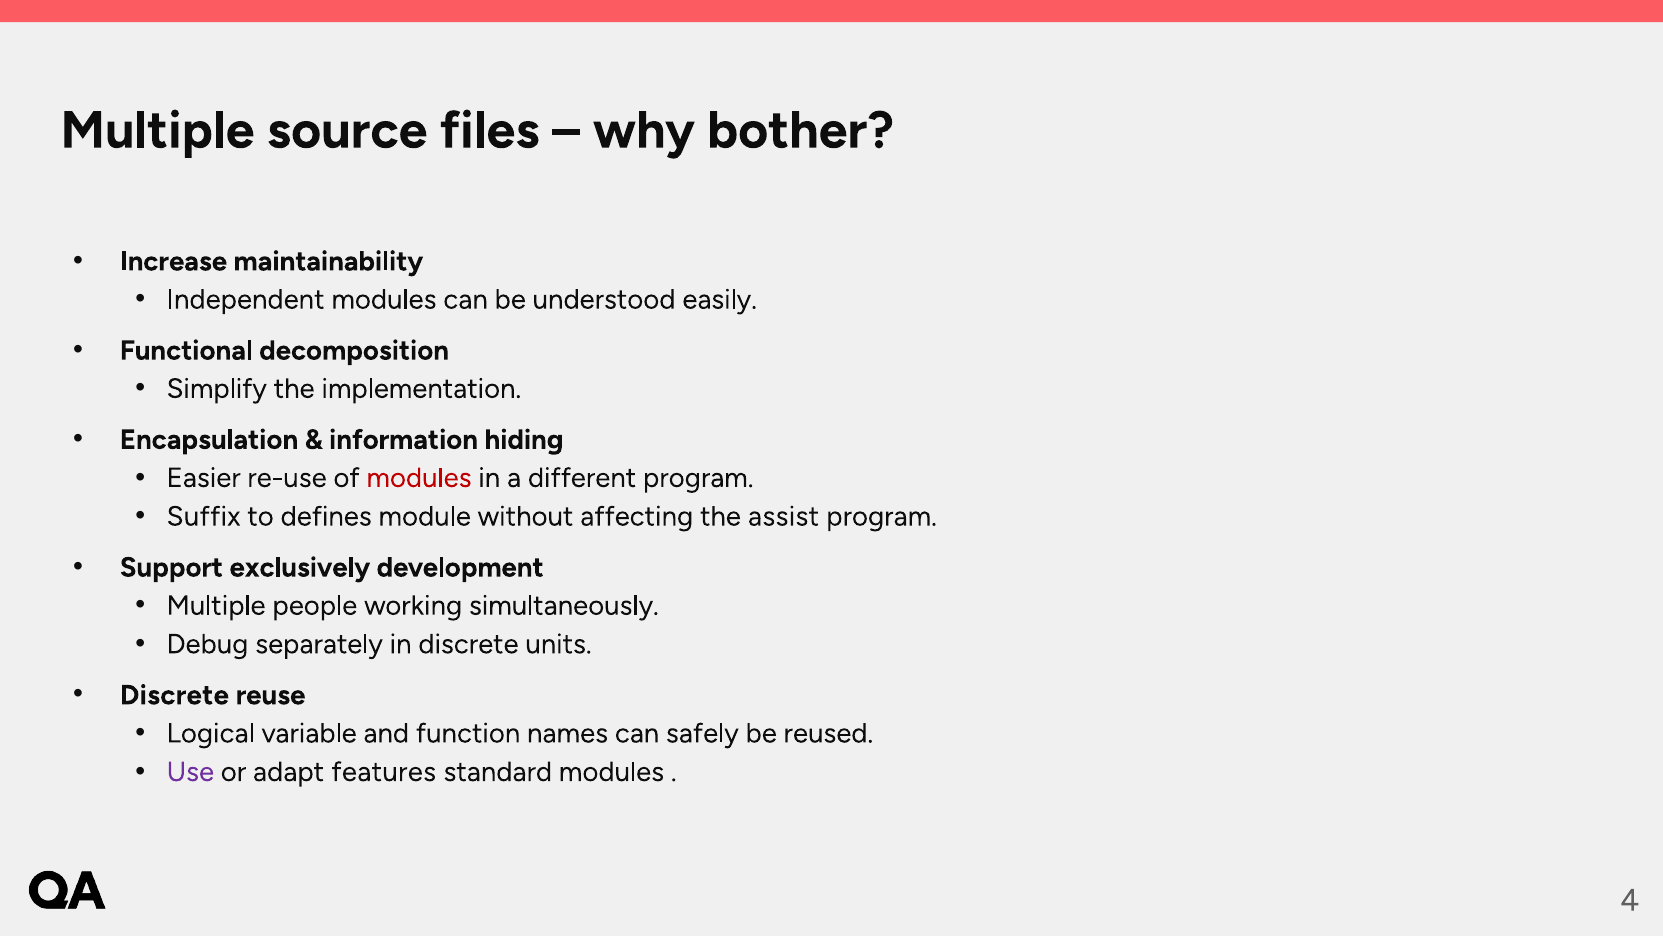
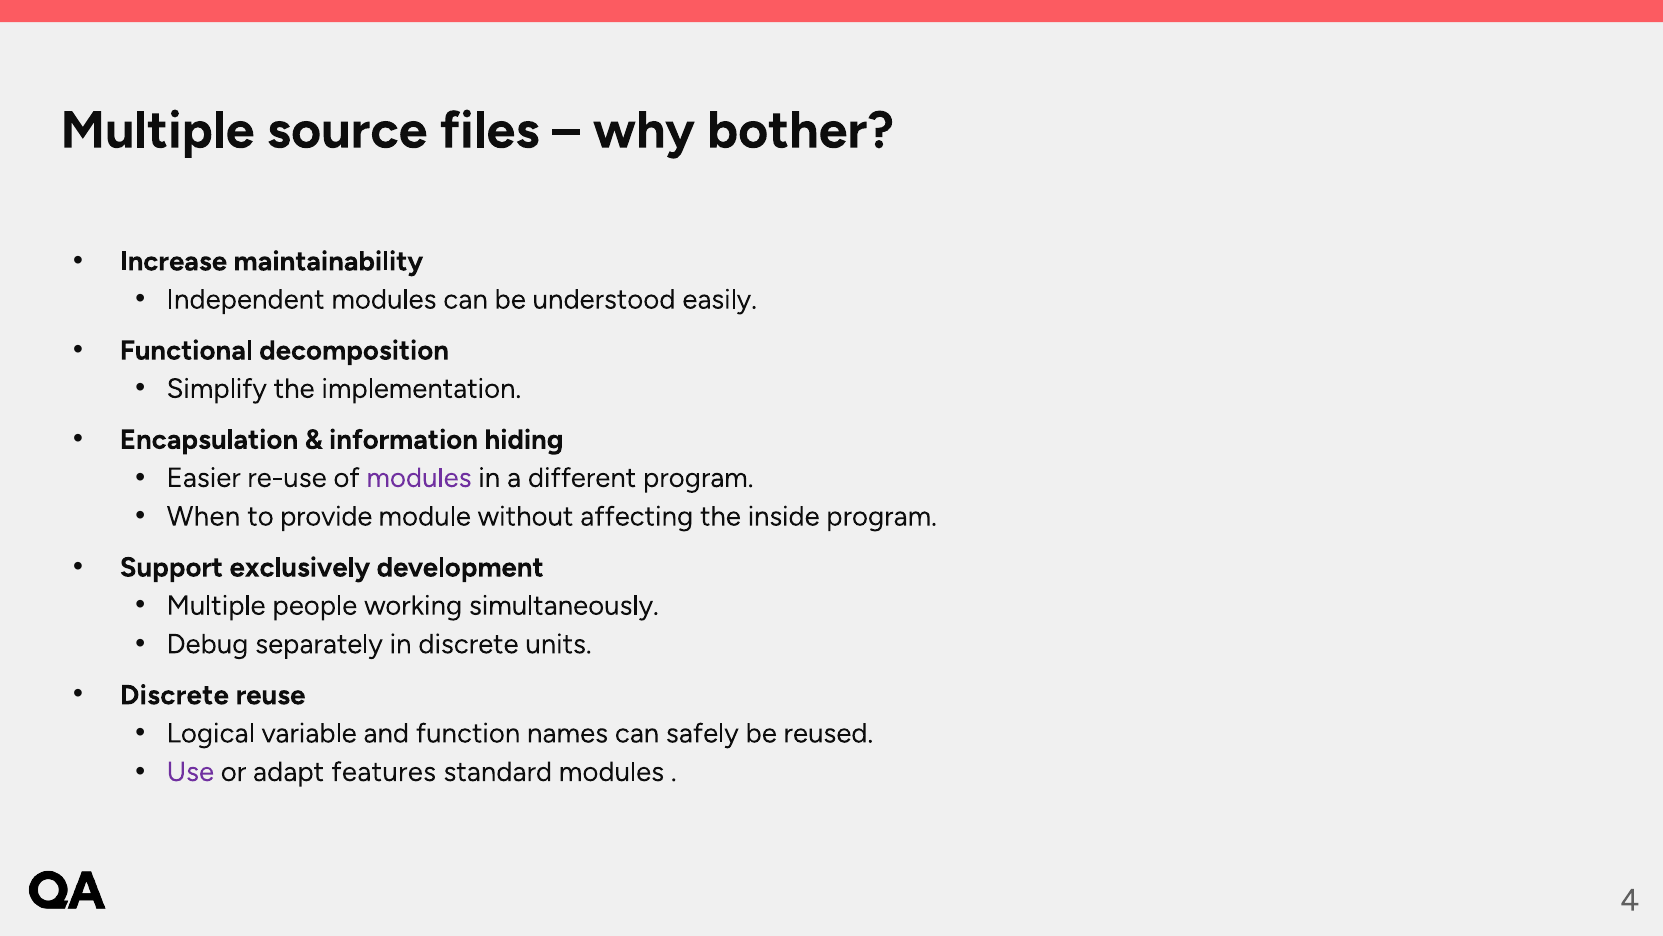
modules colour: red -> purple (419, 478)
Suffix: Suffix -> When (203, 516)
defines: defines -> provide (326, 516)
assist: assist -> inside (784, 516)
